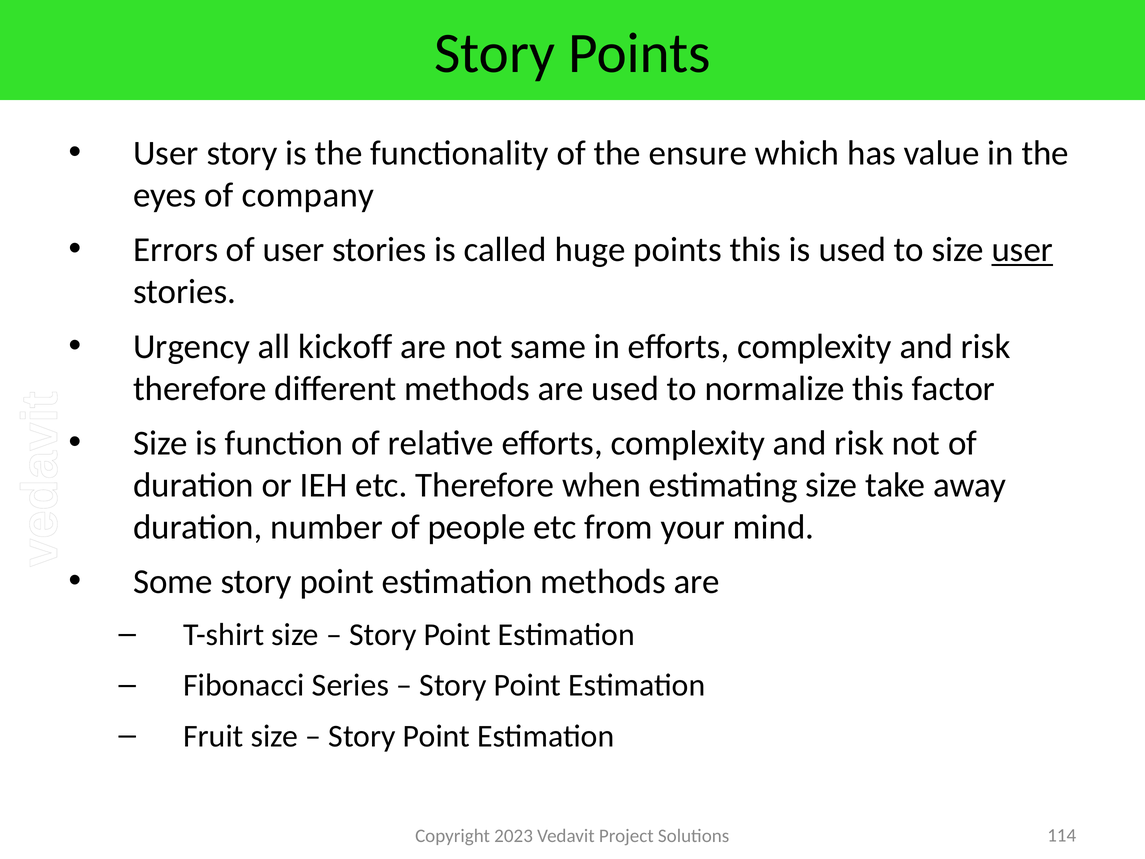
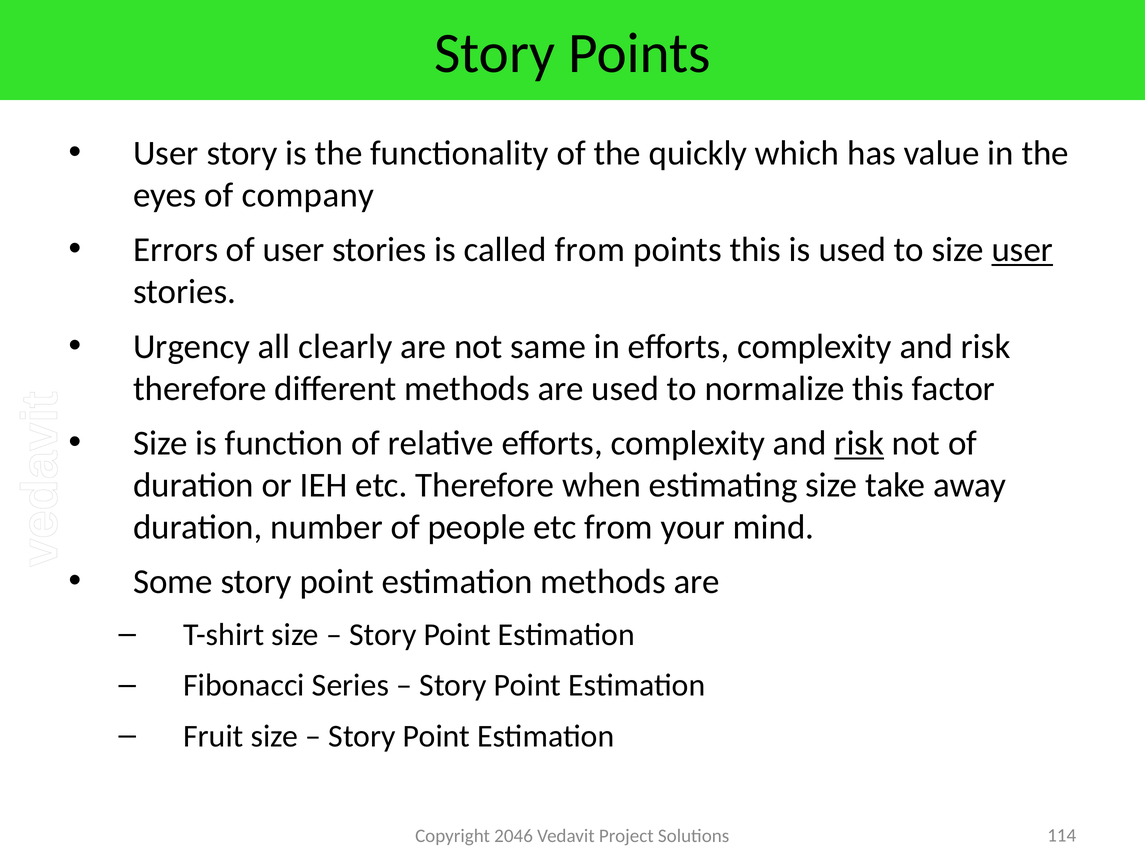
ensure: ensure -> quickly (698, 153)
called huge: huge -> from (590, 250)
kickoff: kickoff -> clearly (345, 347)
risk underline: none -> present (859, 443)
2023: 2023 -> 2046 (514, 836)
